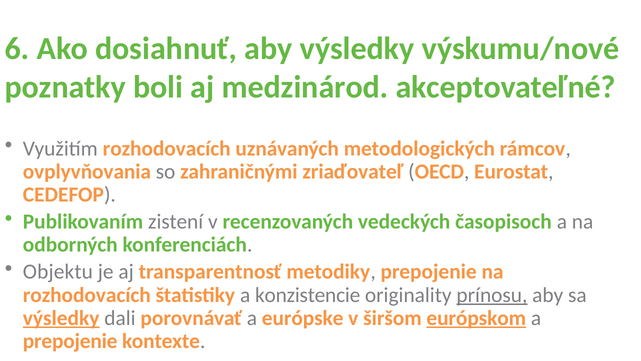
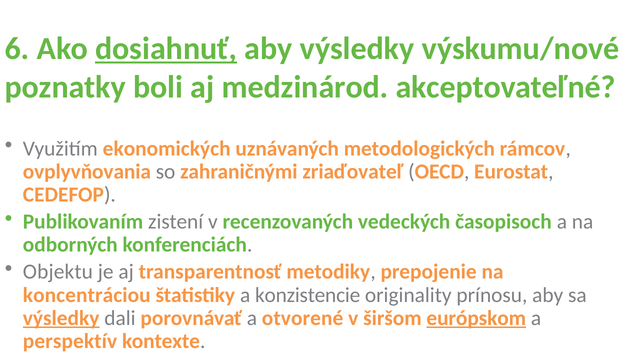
dosiahnuť underline: none -> present (166, 49)
Využitím rozhodovacích: rozhodovacích -> ekonomických (167, 148)
rozhodovacích: rozhodovacích -> koncentráciou (87, 295)
prínosu underline: present -> none (492, 295)
európske: európske -> otvorené (303, 318)
prepojenie: prepojenie -> perspektív (70, 341)
